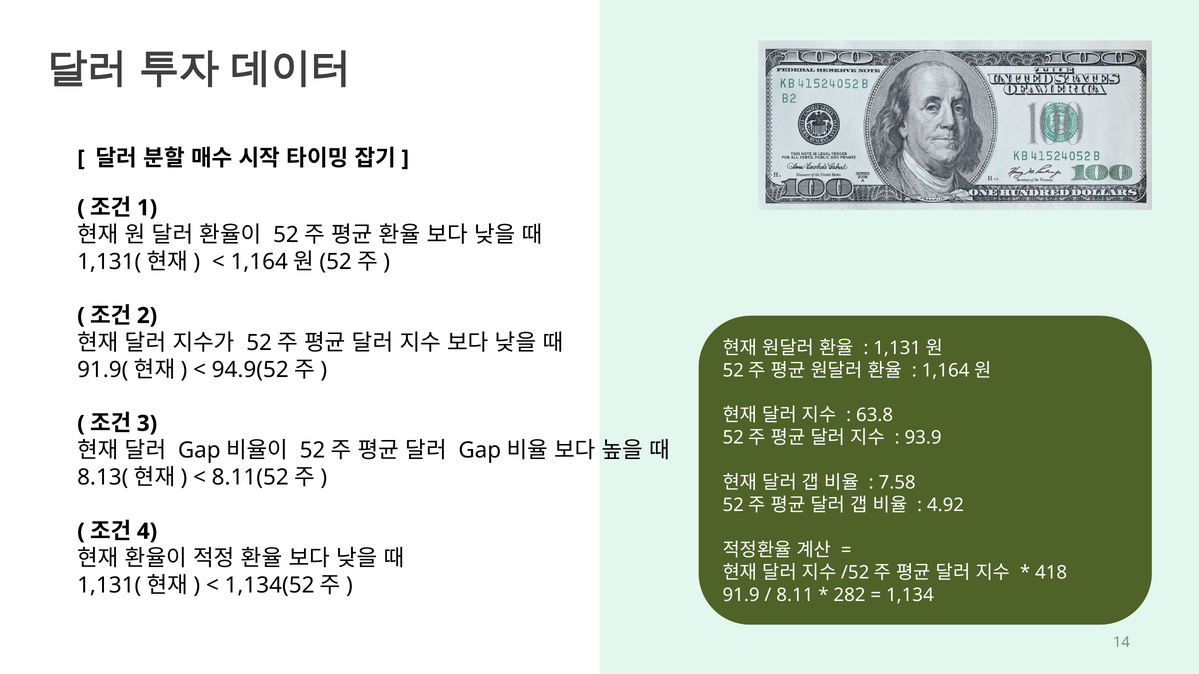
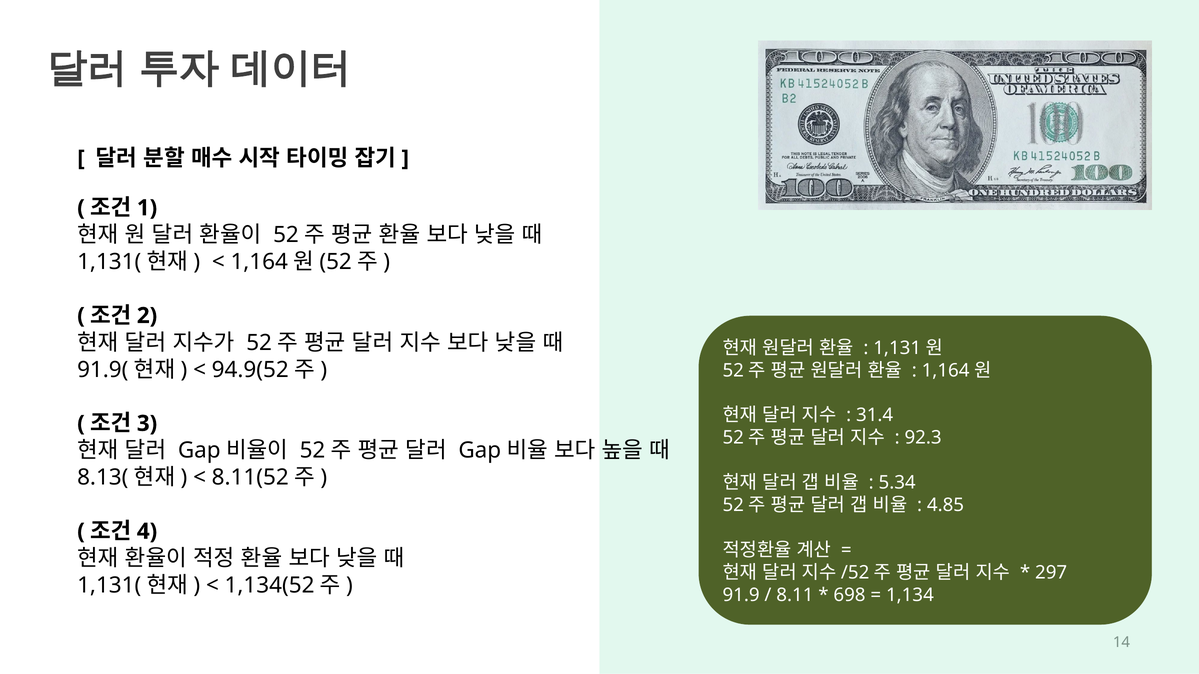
63.8: 63.8 -> 31.4 (875, 416)
93.9: 93.9 -> 92.3 (923, 438)
7.58: 7.58 -> 5.34 (897, 483)
4.92: 4.92 -> 4.85 (946, 506)
418: 418 -> 297 (1051, 573)
282: 282 -> 698 (850, 595)
